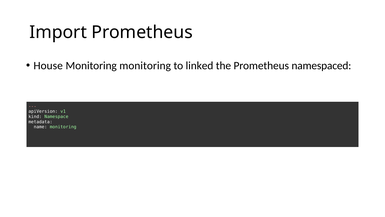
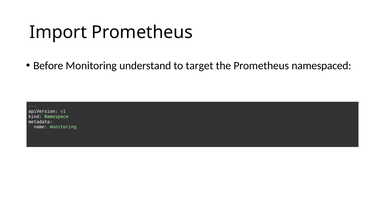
House: House -> Before (48, 66)
Monitoring monitoring: monitoring -> understand (145, 66)
linked: linked -> target (199, 66)
